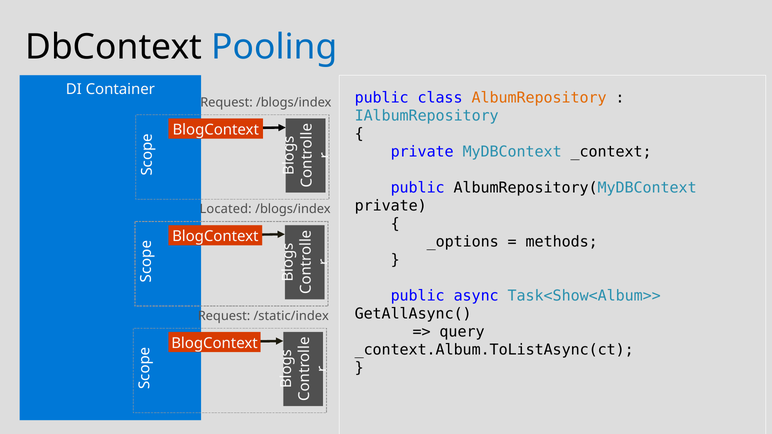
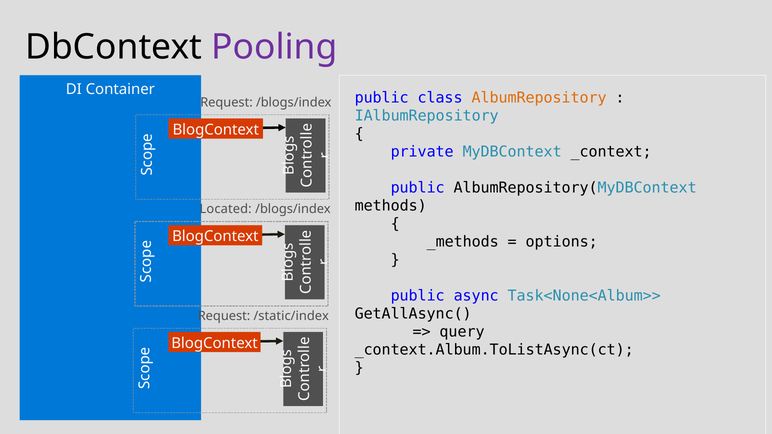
Pooling colour: blue -> purple (274, 47)
private: private -> methods (391, 206)
_options: _options -> _methods (463, 242)
methods: methods -> options (562, 242)
Task<Show<Album>>: Task<Show<Album>> -> Task<None<Album>> (584, 296)
